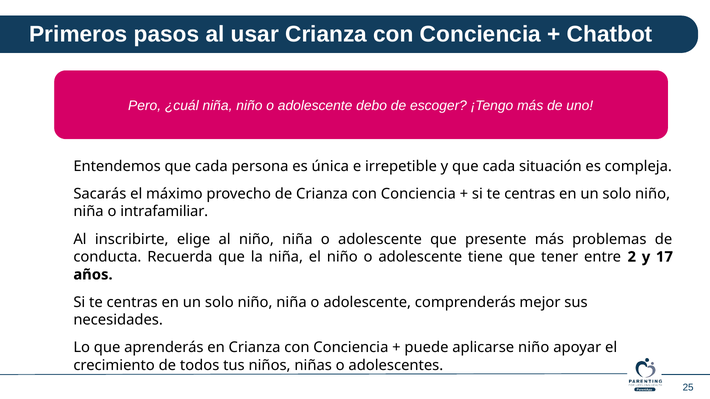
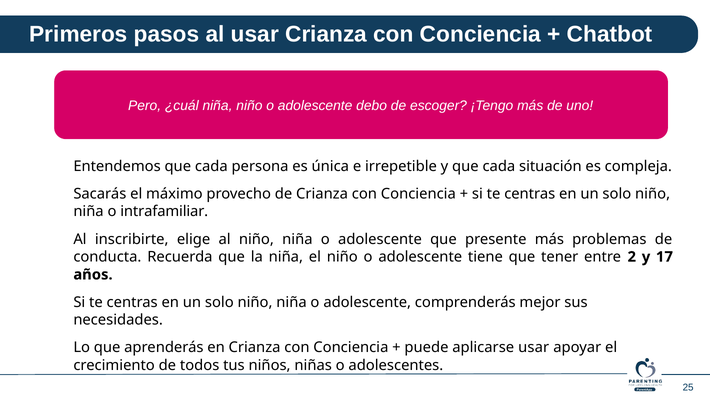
aplicarse niño: niño -> usar (534, 348)
